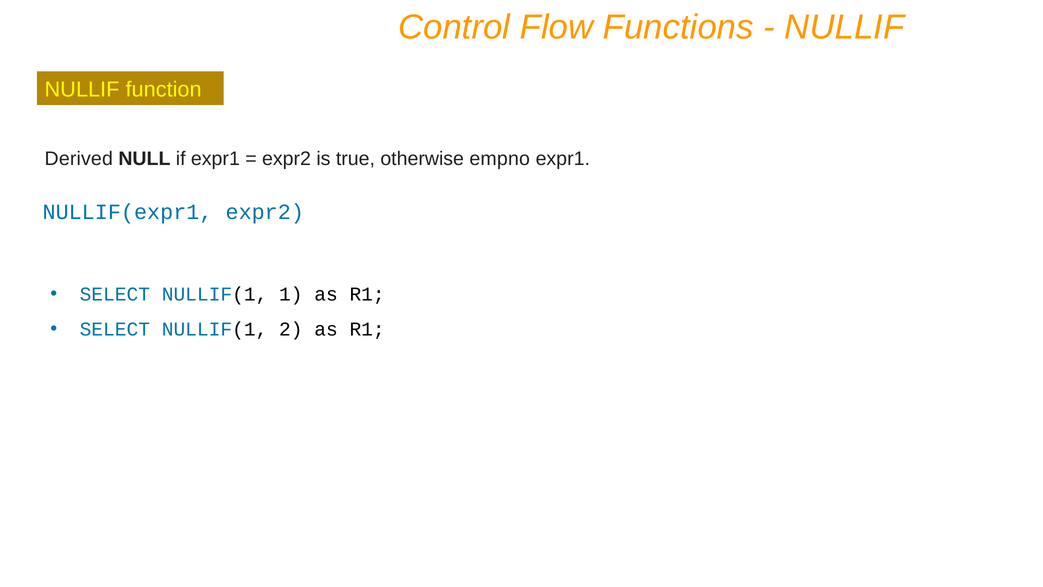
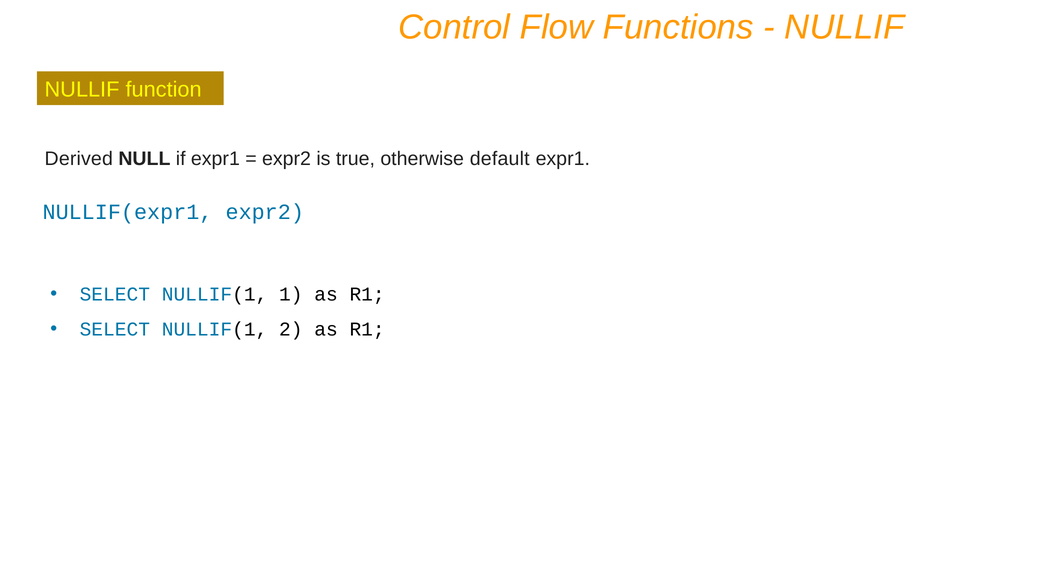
empno: empno -> default (500, 159)
